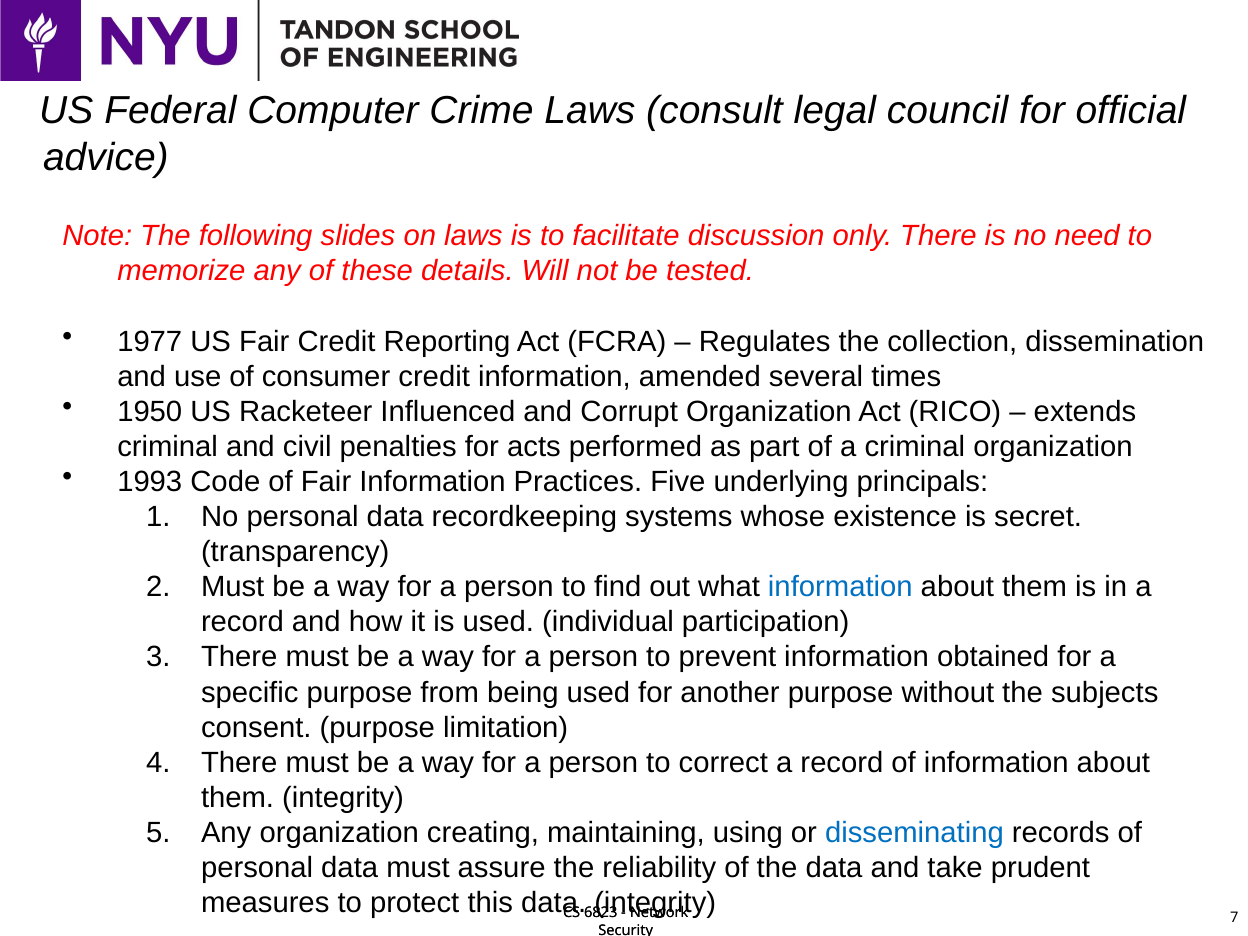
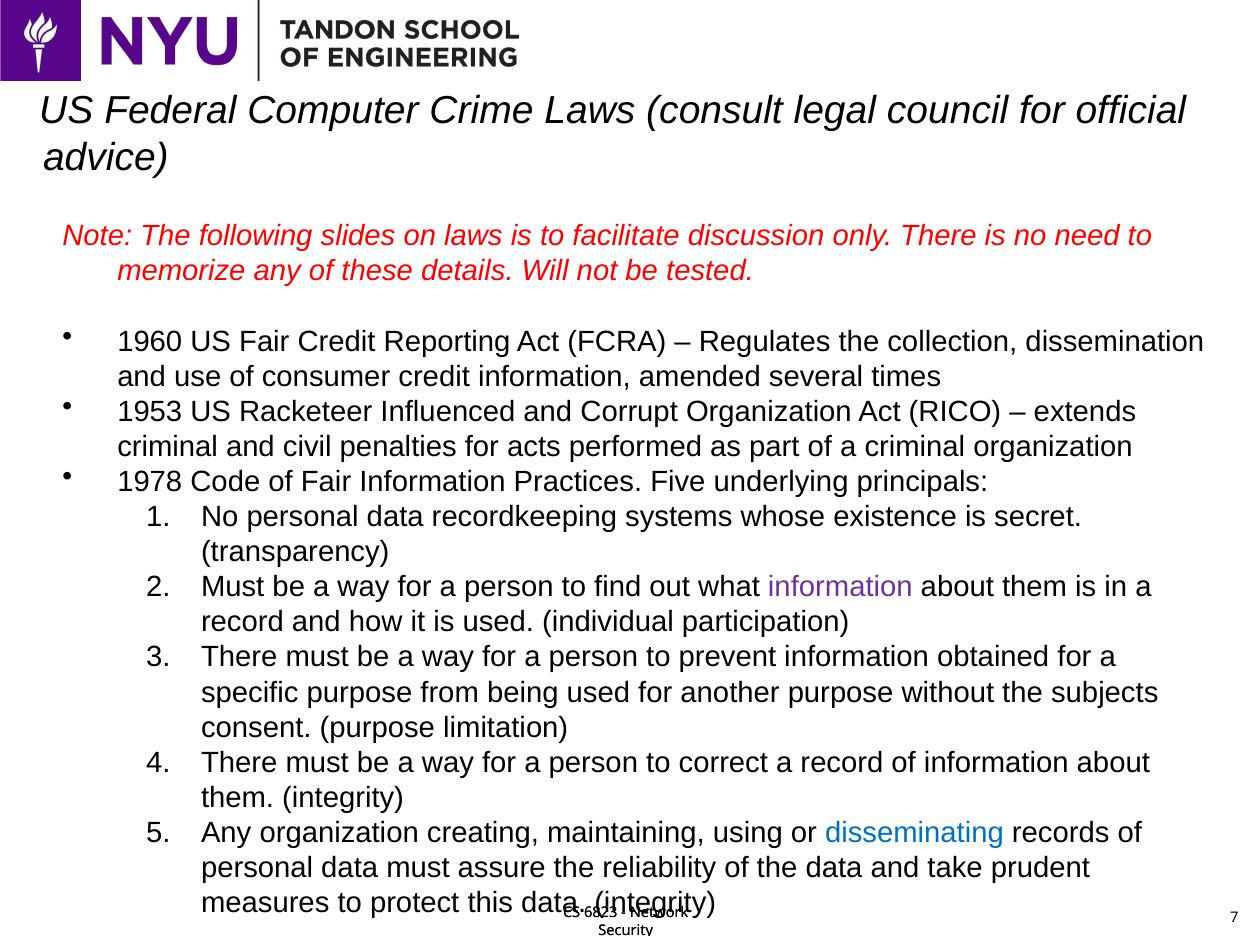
1977: 1977 -> 1960 (150, 341)
1950: 1950 -> 1953 (150, 412)
1993: 1993 -> 1978 (150, 482)
information colour: blue -> purple (840, 587)
